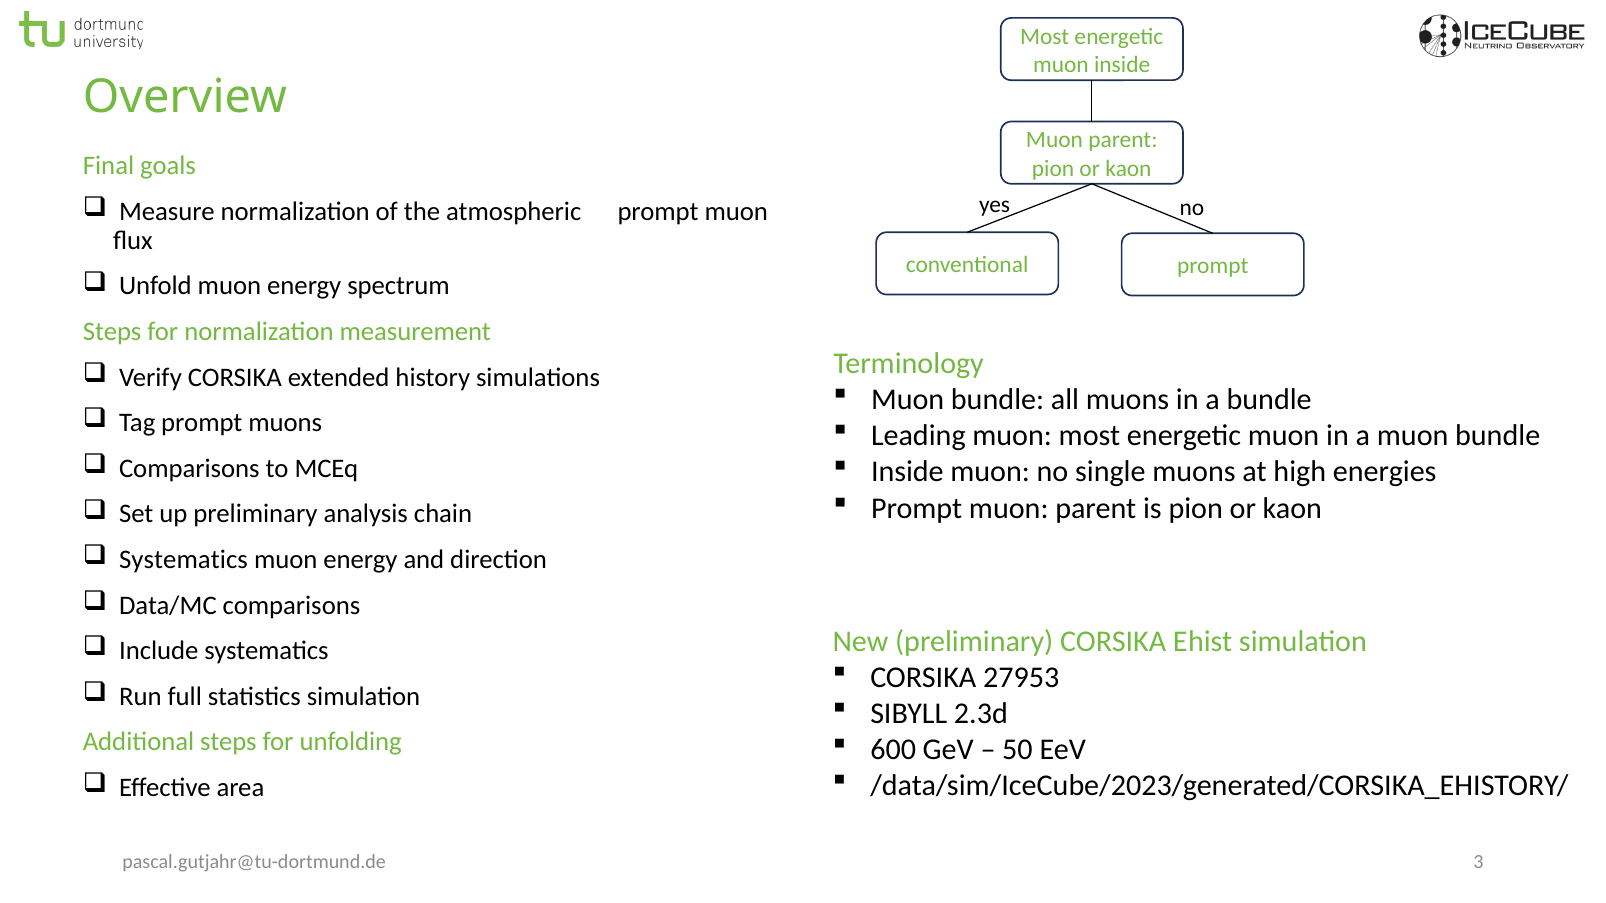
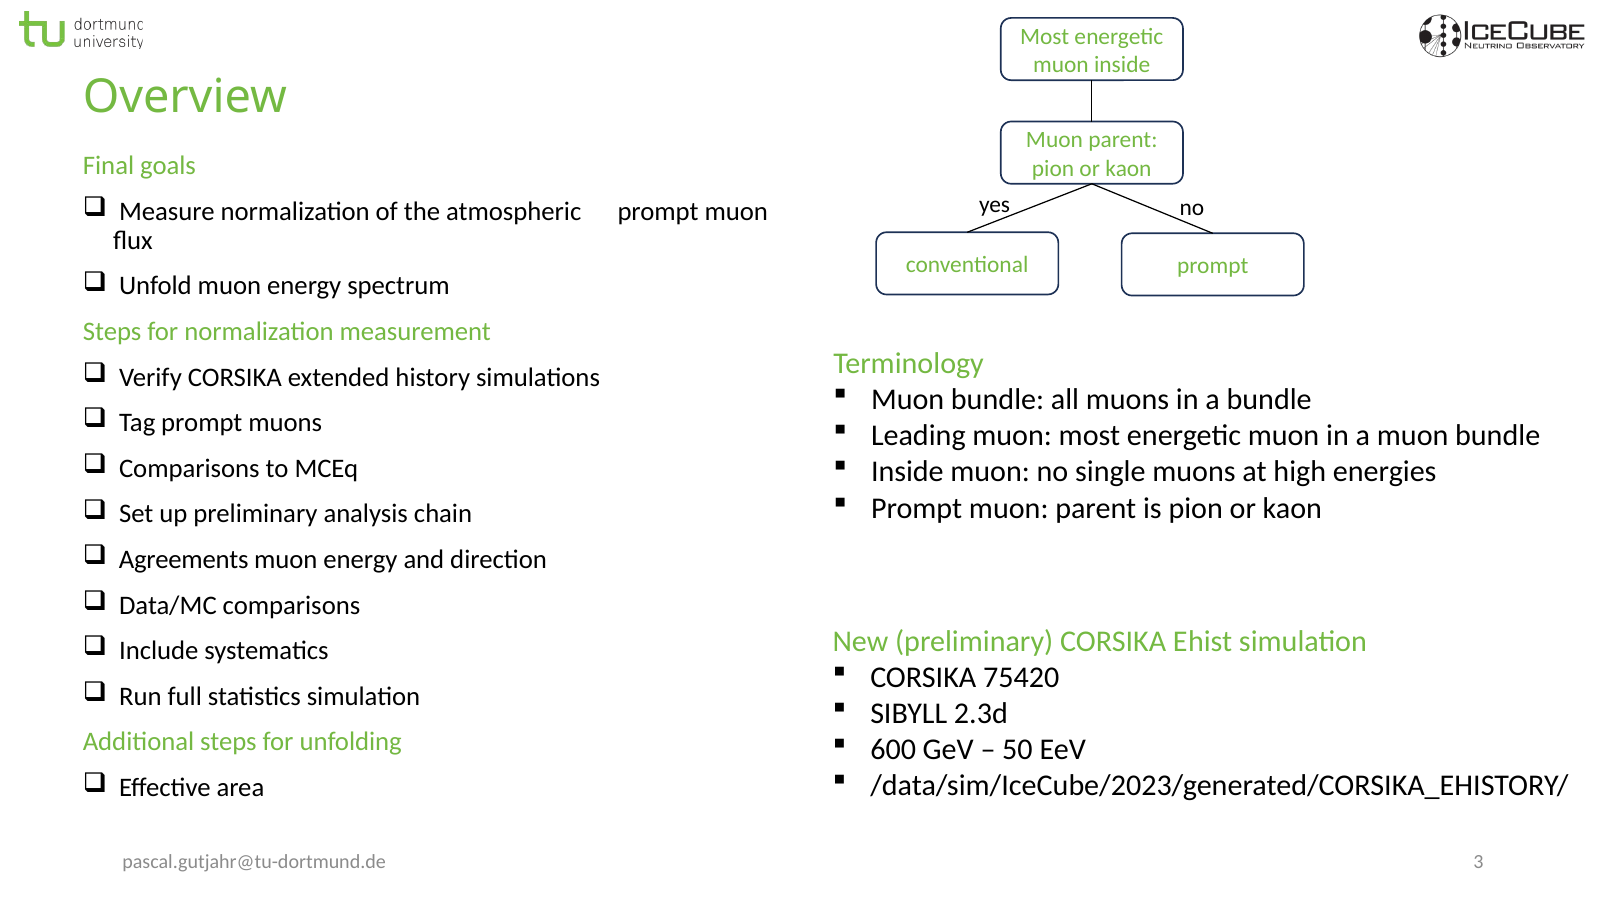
Systematics: Systematics -> Agreements (184, 560)
27953: 27953 -> 75420 (1021, 678)
